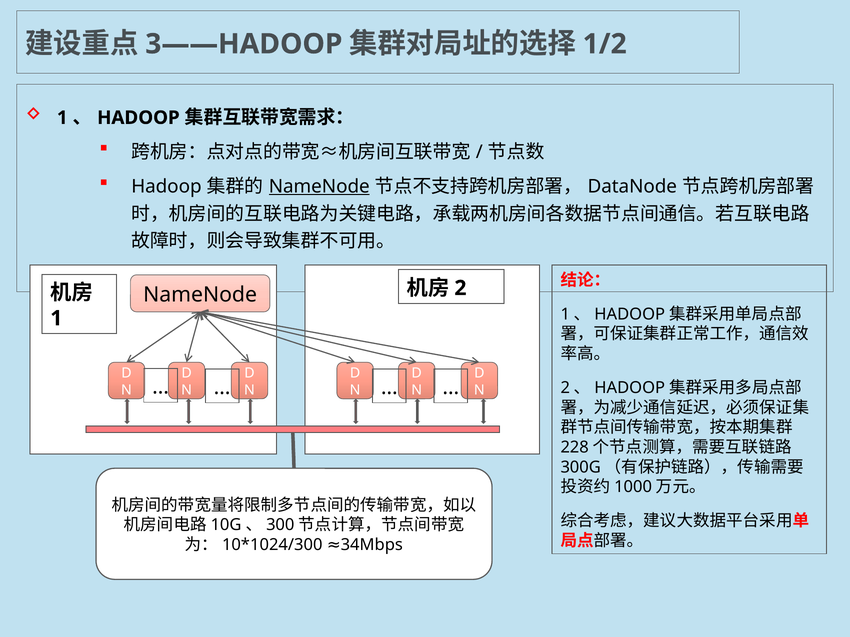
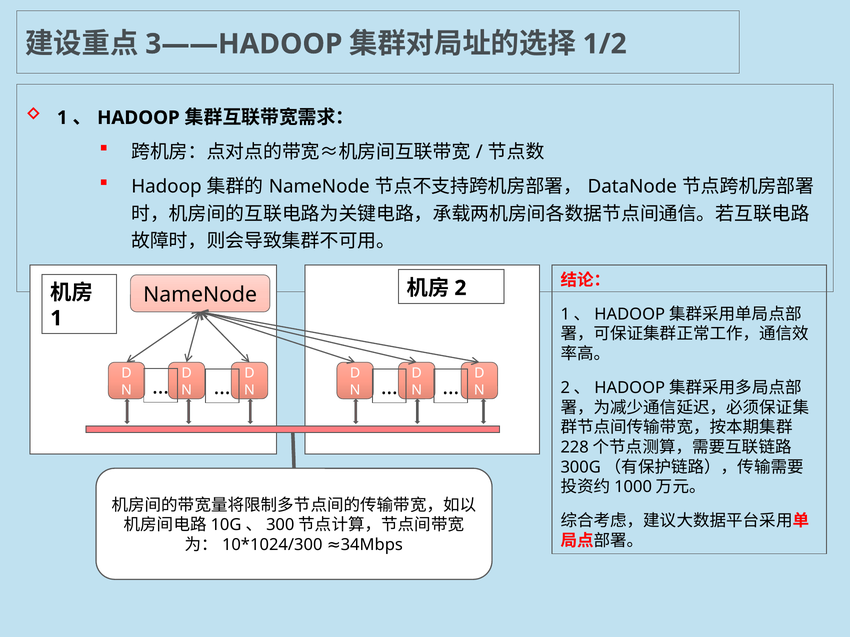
NameNode underline: present -> none (319, 187)
